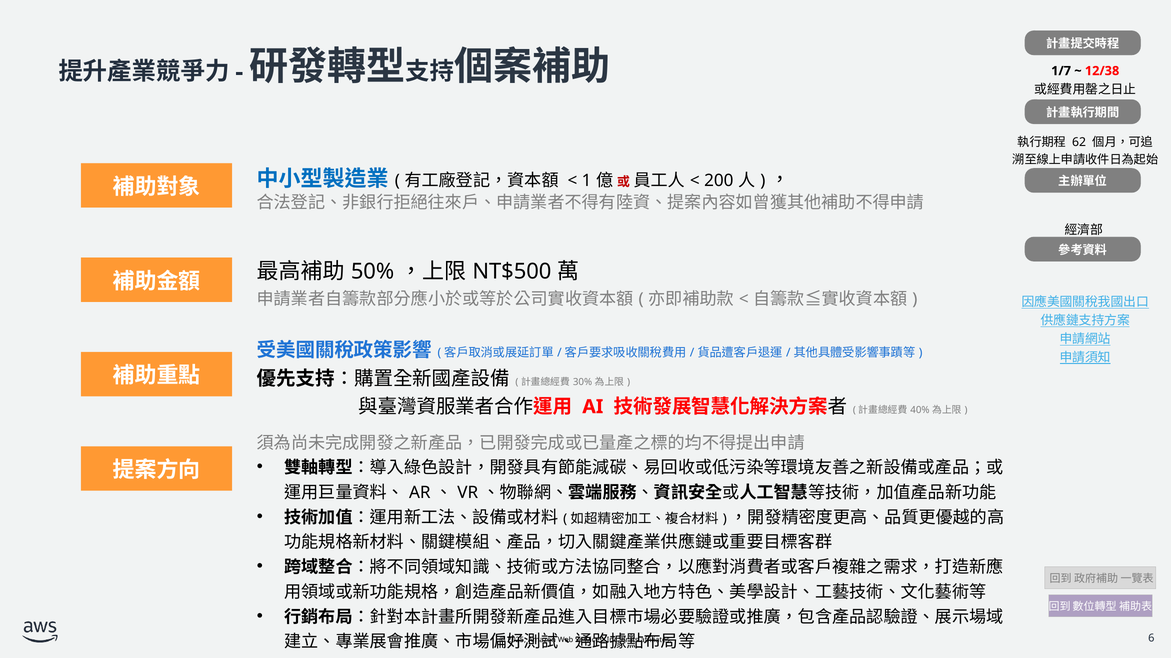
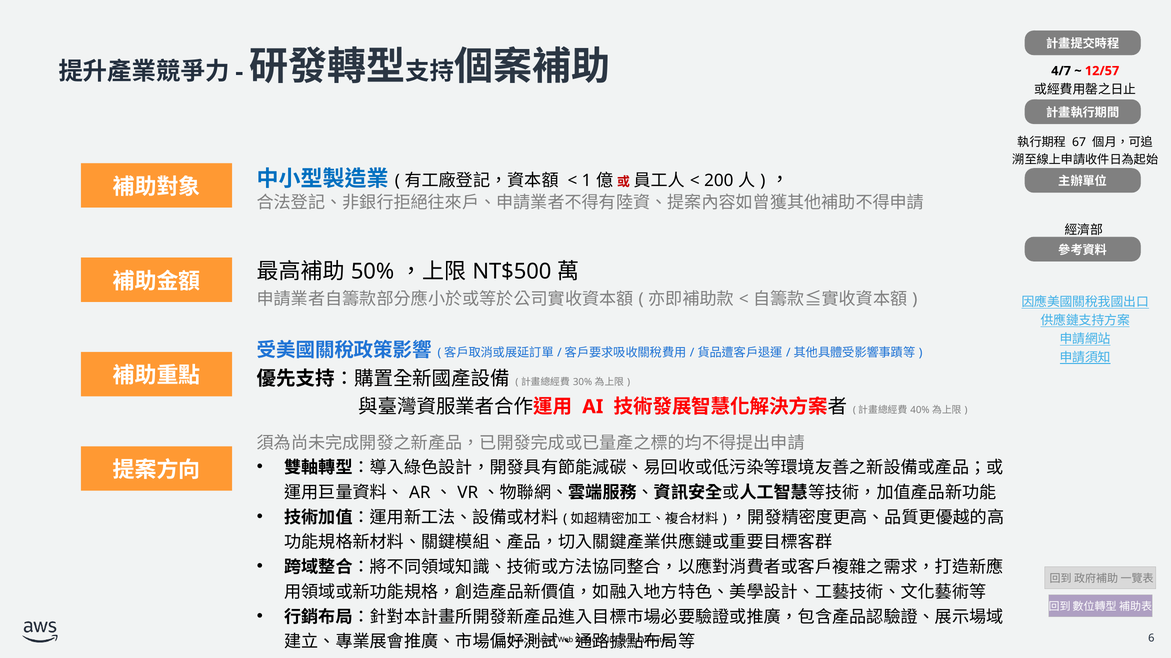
1/7: 1/7 -> 4/7 (1061, 71)
12/38: 12/38 -> 12/57 (1102, 71)
62: 62 -> 67 (1079, 142)
